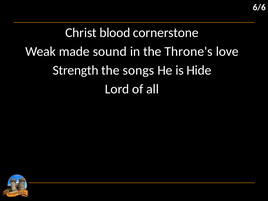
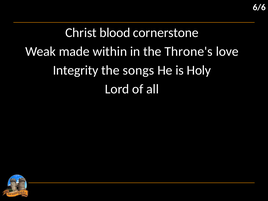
sound: sound -> within (110, 51)
Strength: Strength -> Integrity (76, 70)
Hide: Hide -> Holy (199, 70)
